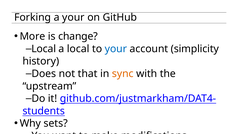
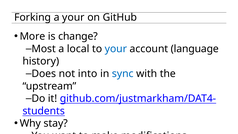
Local: Local -> Most (44, 49)
simplicity: simplicity -> language (195, 49)
that: that -> into (88, 73)
sync colour: orange -> blue (123, 73)
sets: sets -> stay (56, 123)
